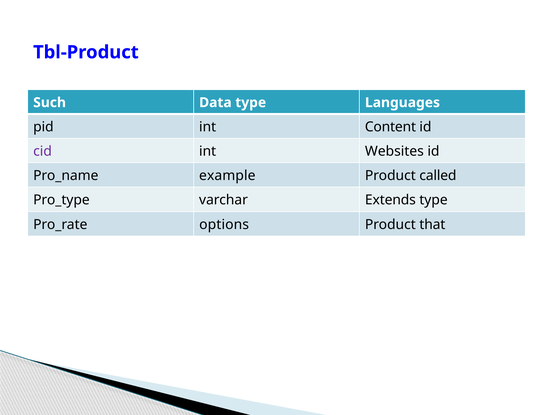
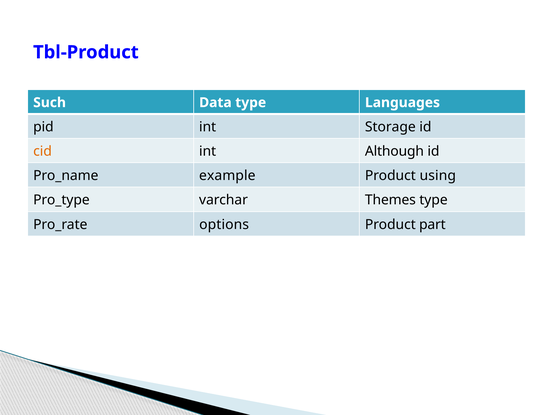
Content: Content -> Storage (390, 127)
cid colour: purple -> orange (43, 151)
Websites: Websites -> Although (394, 151)
called: called -> using (438, 176)
Extends: Extends -> Themes (390, 200)
that: that -> part (432, 224)
